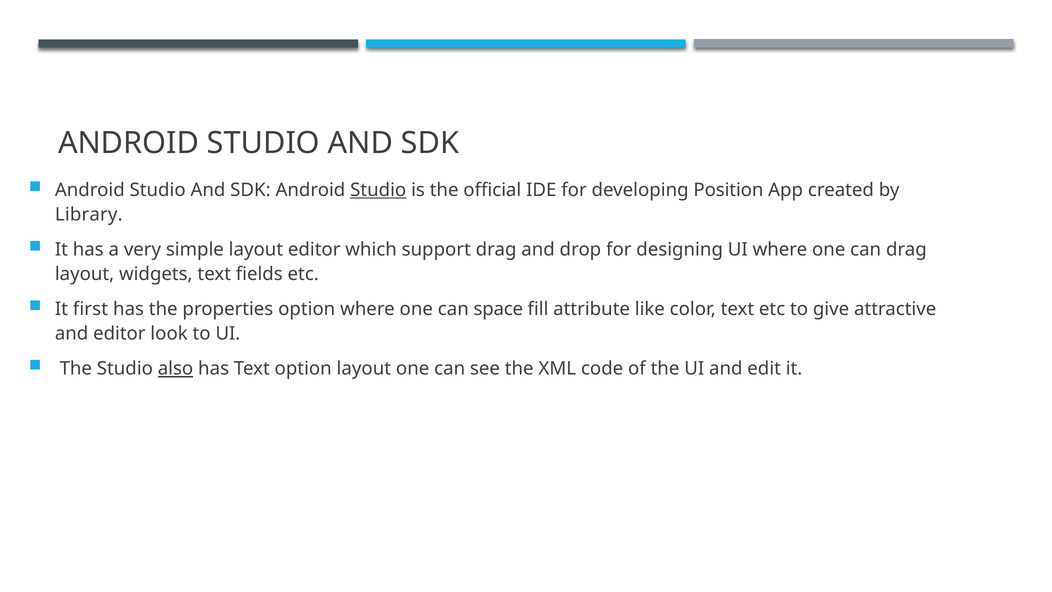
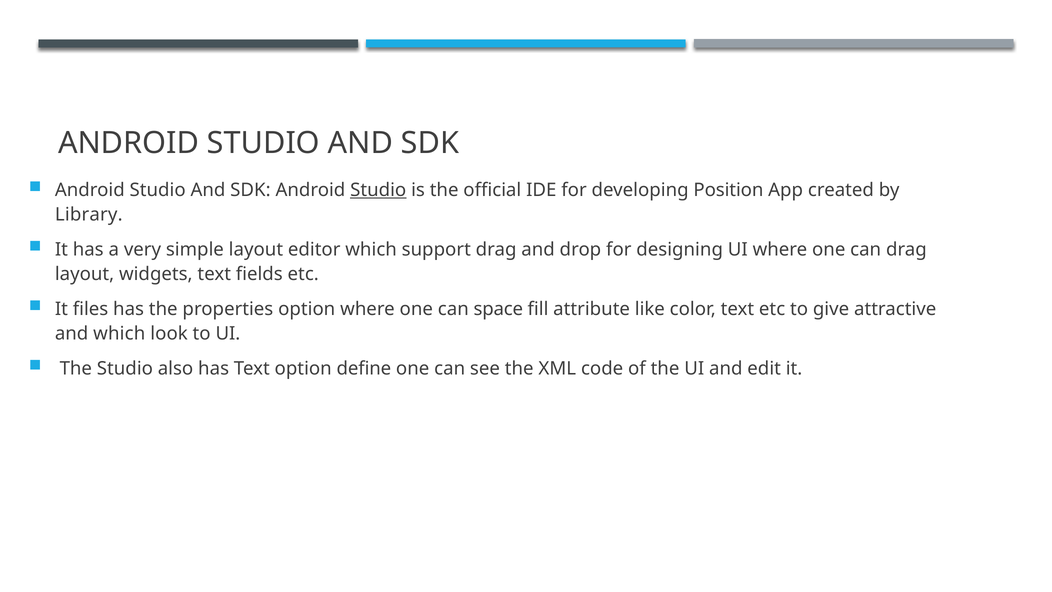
first: first -> files (91, 309)
and editor: editor -> which (119, 334)
also underline: present -> none (176, 369)
option layout: layout -> define (364, 369)
